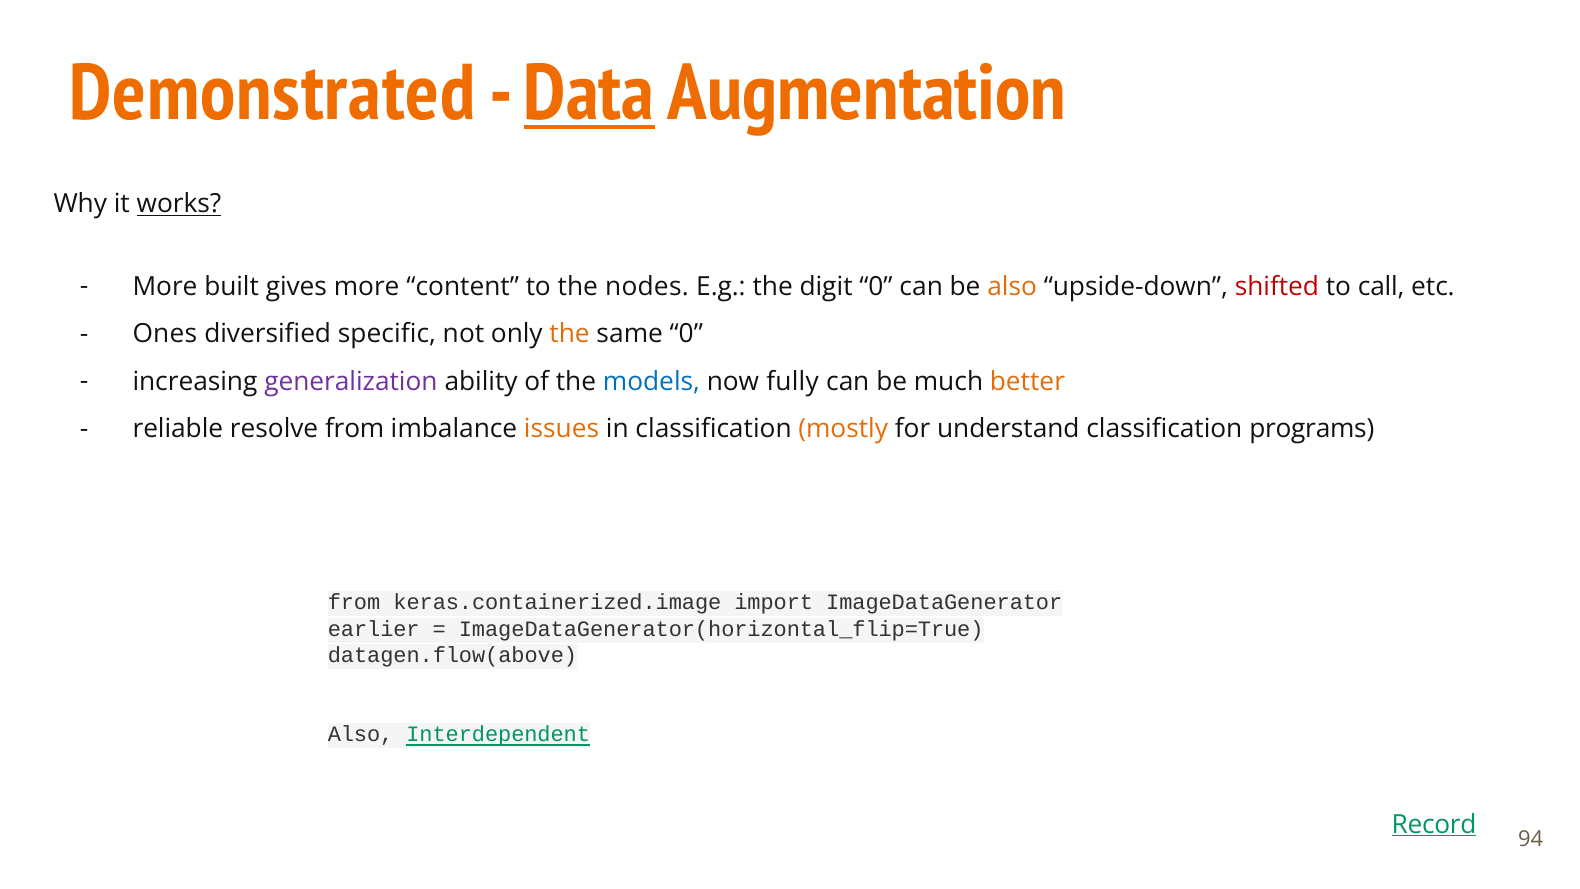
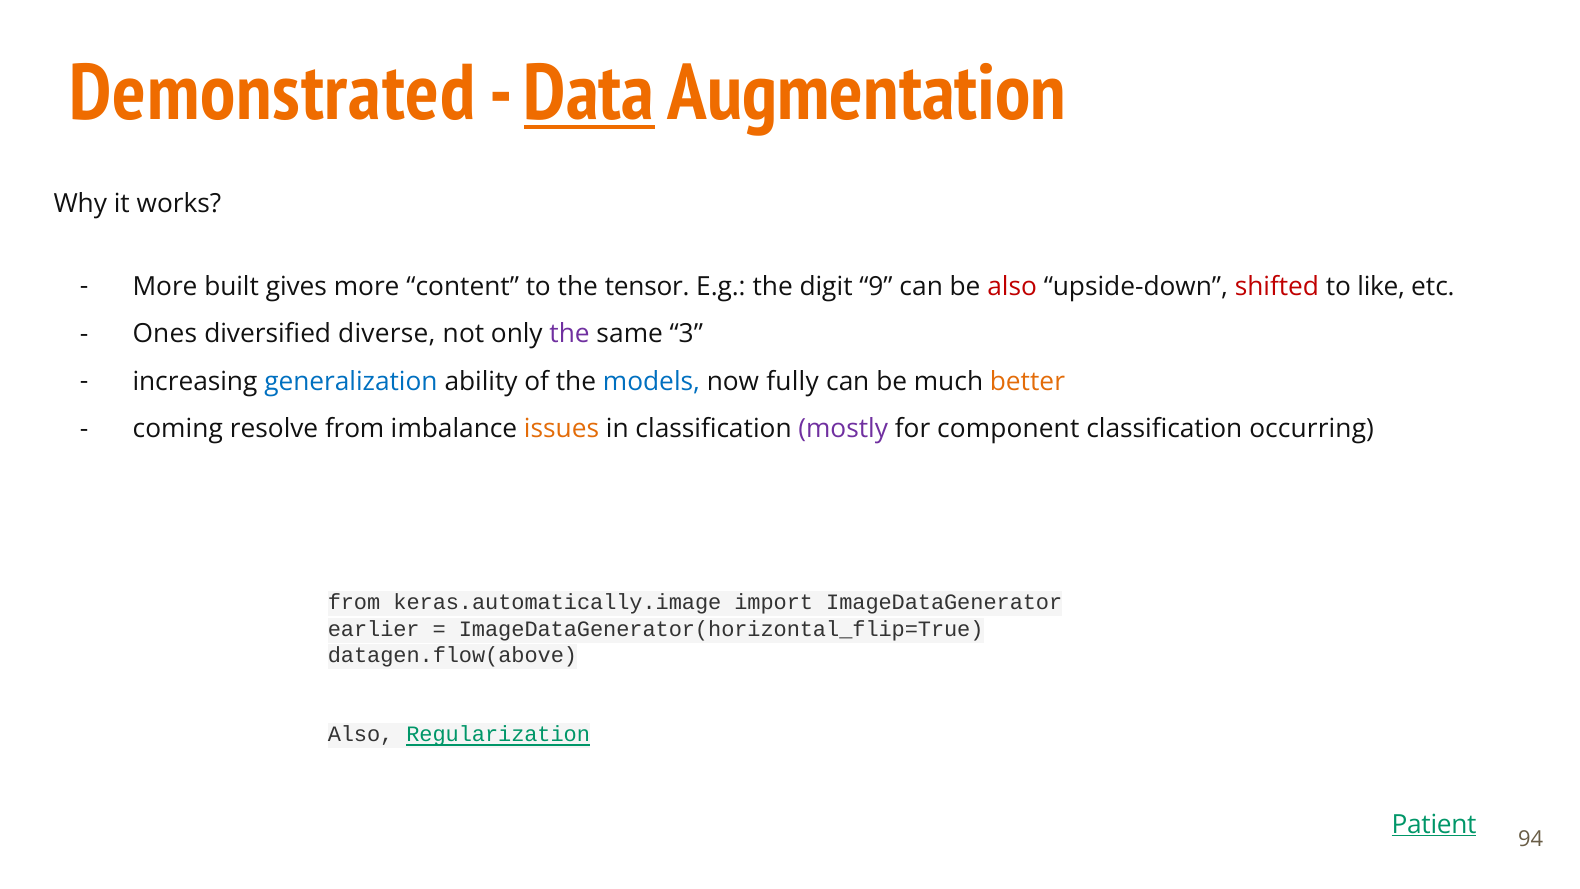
works underline: present -> none (179, 204)
nodes: nodes -> tensor (647, 287)
digit 0: 0 -> 9 (876, 287)
also colour: orange -> red (1012, 287)
call: call -> like (1381, 287)
specific: specific -> diverse (387, 334)
the colour: orange -> purple (570, 334)
same 0: 0 -> 3 (686, 334)
generalization colour: purple -> blue (351, 381)
reliable: reliable -> coming (178, 429)
mostly colour: orange -> purple (843, 429)
understand: understand -> component (1008, 429)
programs: programs -> occurring (1312, 429)
keras.containerized.image: keras.containerized.image -> keras.automatically.image (557, 602)
Interdependent: Interdependent -> Regularization (498, 734)
Record: Record -> Patient (1434, 825)
